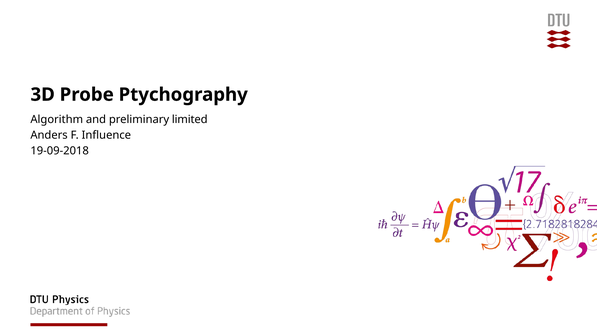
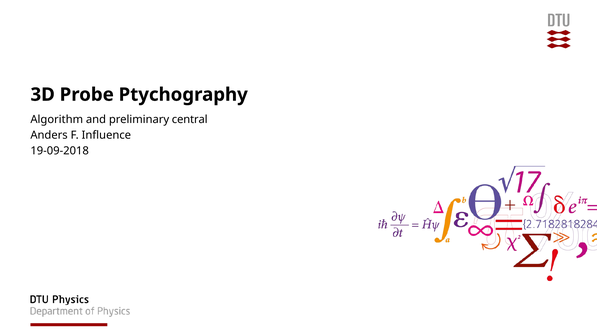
limited: limited -> central (190, 119)
